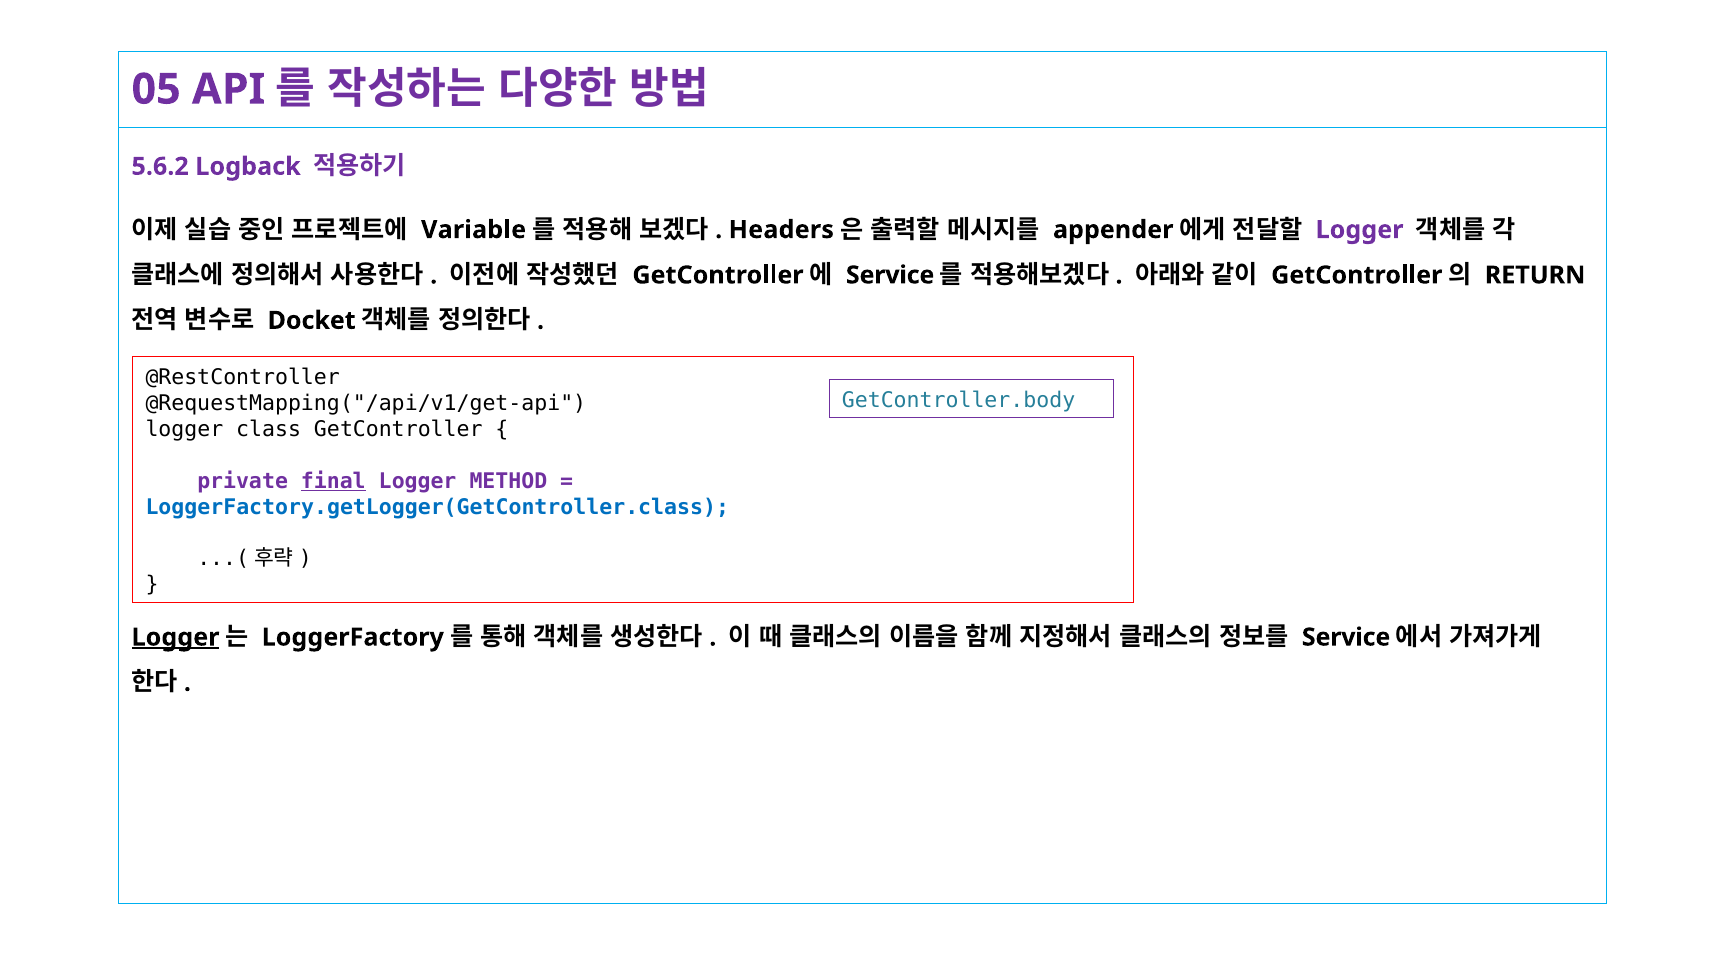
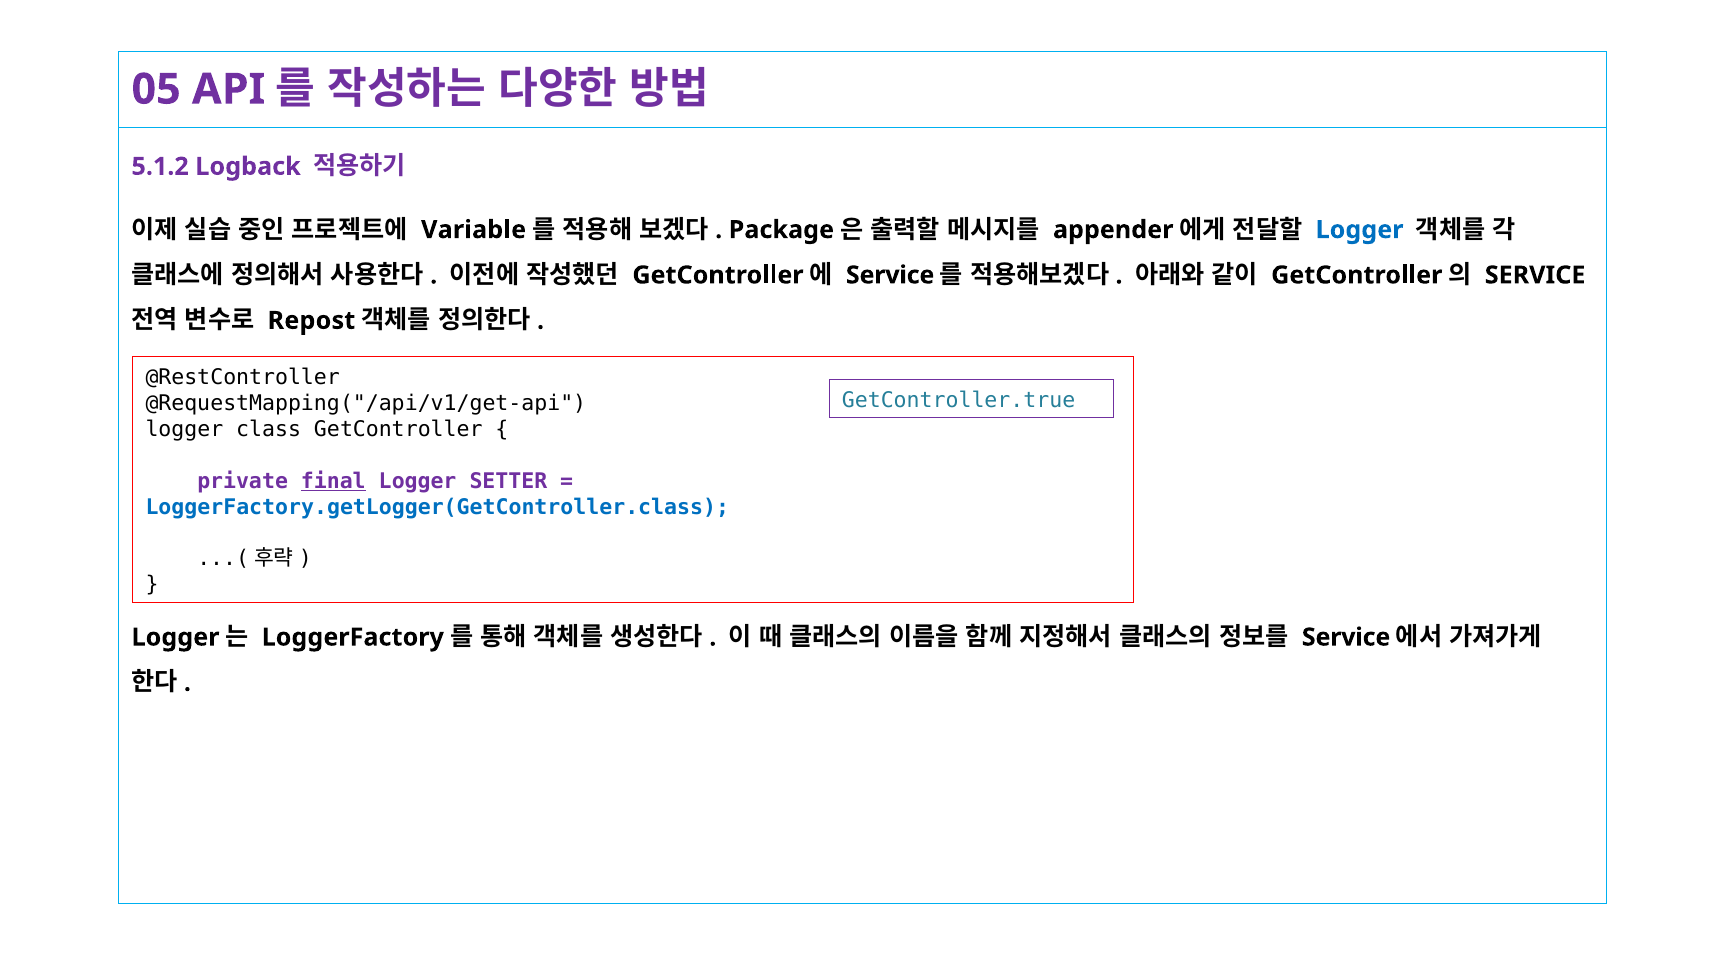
5.6.2: 5.6.2 -> 5.1.2 (160, 167)
Headers: Headers -> Package (781, 230)
Logger colour: purple -> blue (1359, 230)
RETURN: RETURN -> SERVICE (1535, 275)
Docket: Docket -> Repost (311, 321)
GetController.body: GetController.body -> GetController.true (959, 400)
METHOD: METHOD -> SETTER (508, 481)
Logger underline: present -> none (175, 637)
